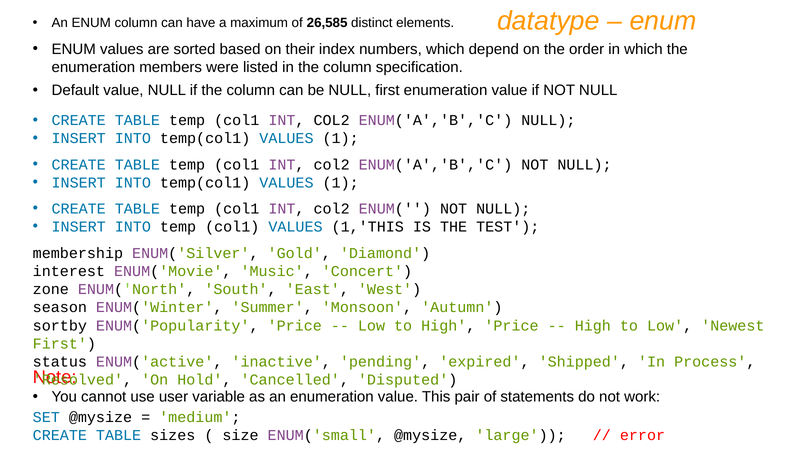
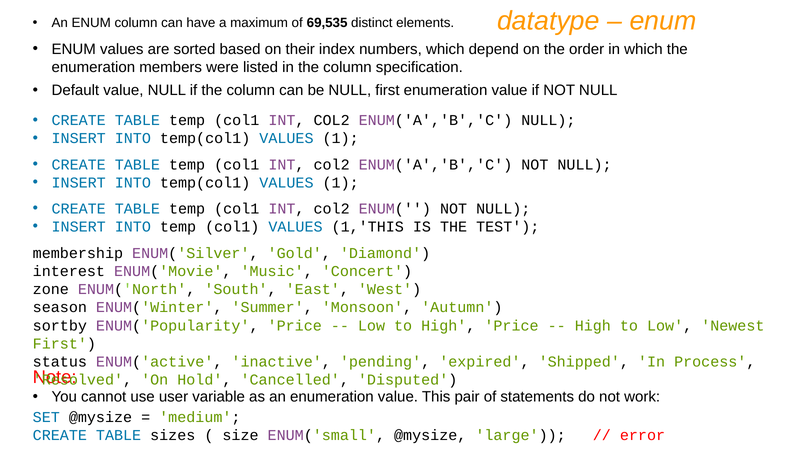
26,585: 26,585 -> 69,535 (327, 23)
